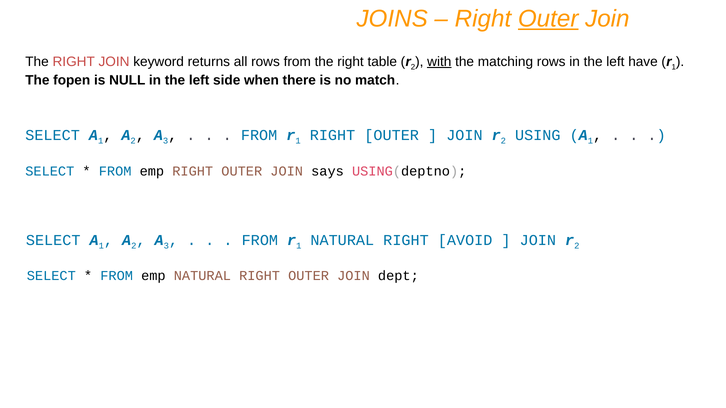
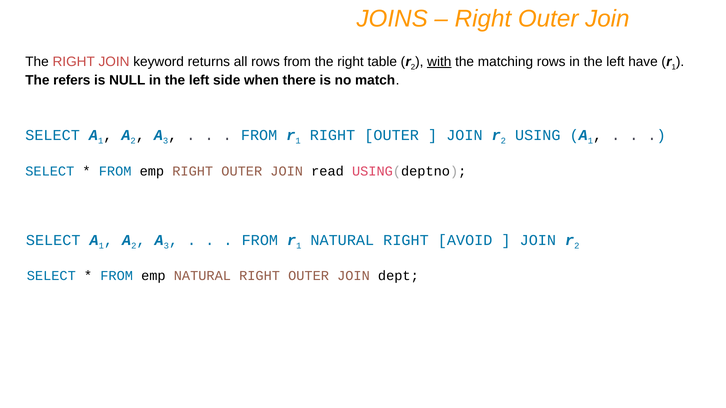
Outer underline: present -> none (548, 19)
fopen: fopen -> refers (72, 80)
says: says -> read (328, 171)
